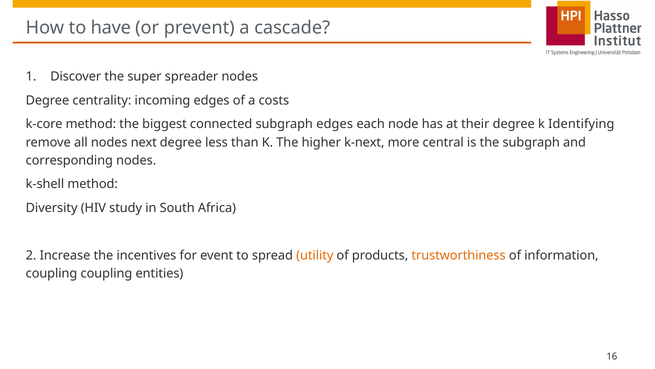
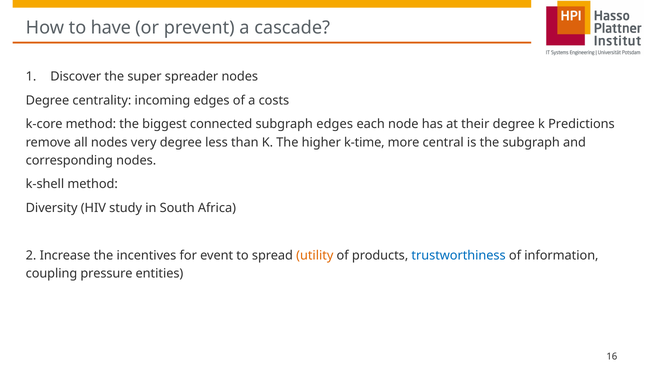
Identifying: Identifying -> Predictions (581, 124)
next: next -> very (144, 142)
k-next: k-next -> k-time (364, 142)
trustworthiness colour: orange -> blue (459, 255)
coupling coupling: coupling -> pressure (106, 273)
